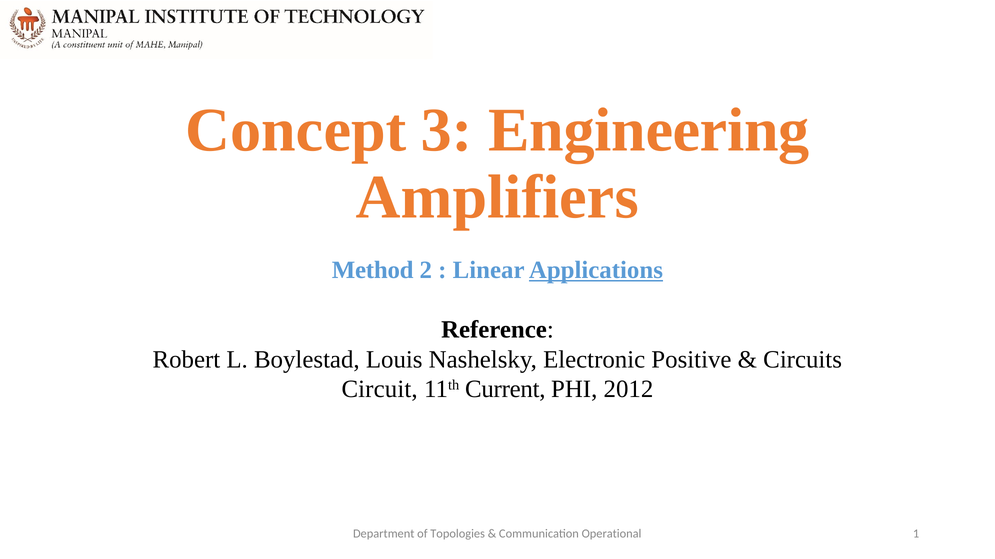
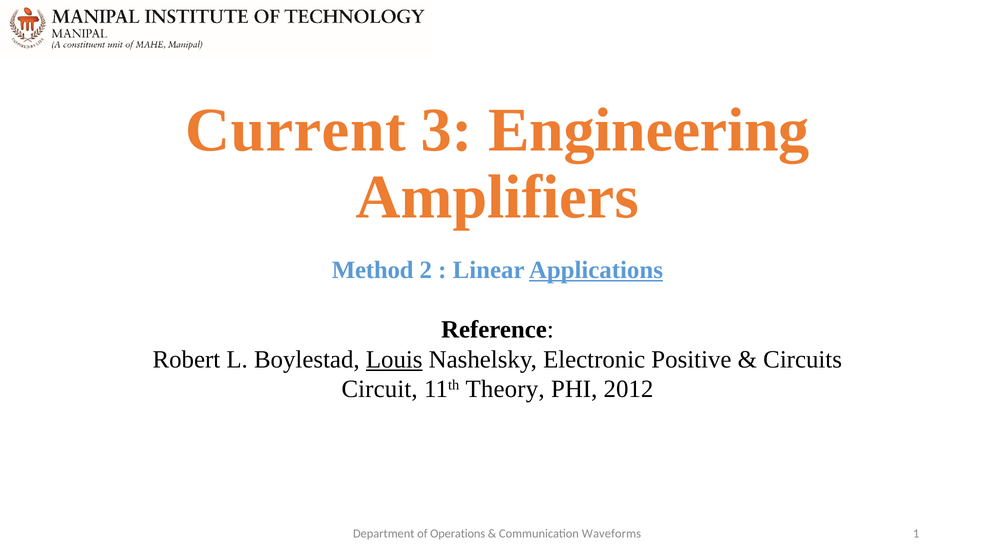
Concept: Concept -> Current (296, 130)
Louis underline: none -> present (394, 360)
Current: Current -> Theory (505, 390)
Topologies: Topologies -> Operations (458, 534)
Operational: Operational -> Waveforms (611, 534)
